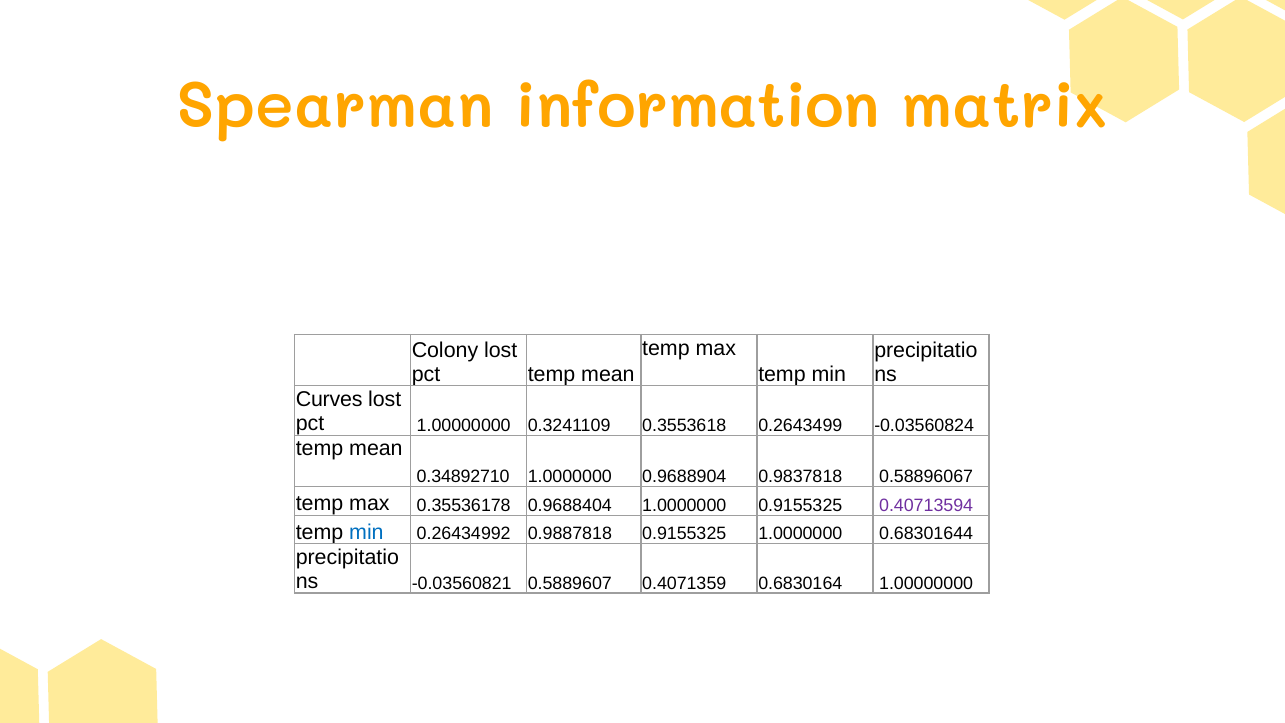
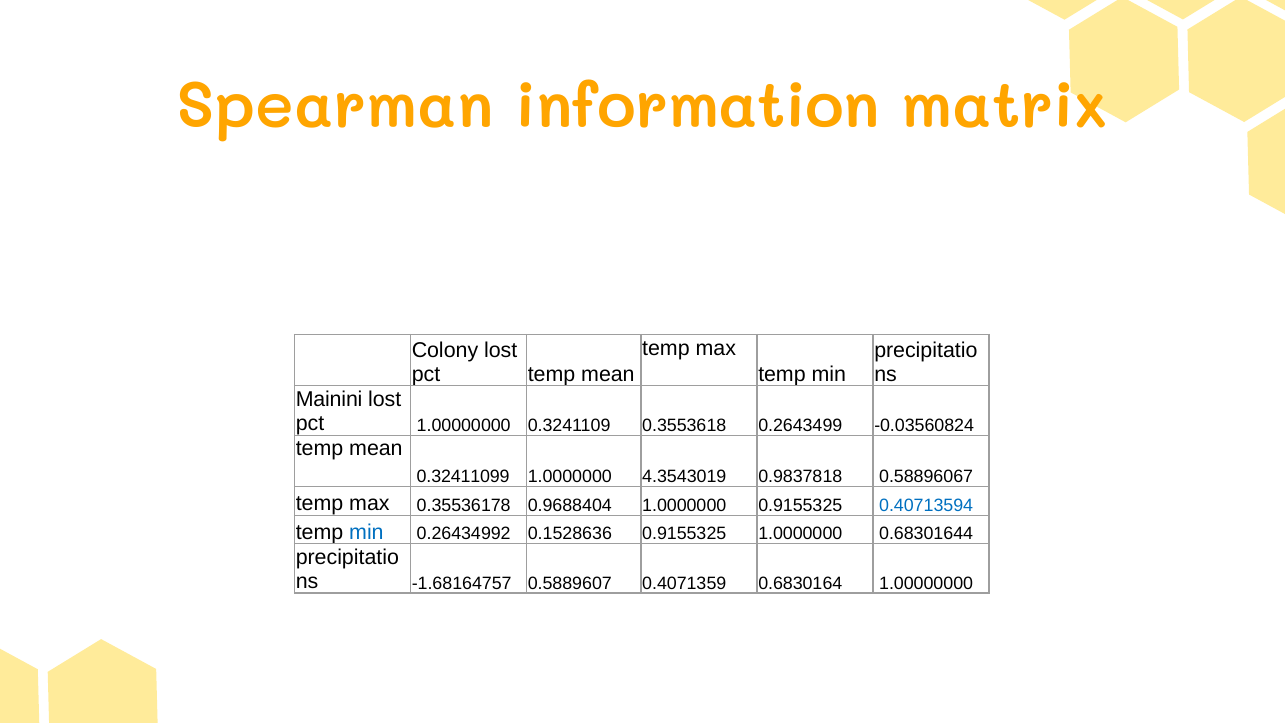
Curves: Curves -> Mainini (329, 399)
0.34892710: 0.34892710 -> 0.32411099 (463, 477)
0.9688904: 0.9688904 -> 4.3543019 (684, 477)
0.40713594 colour: purple -> blue (926, 505)
0.9887818: 0.9887818 -> 0.1528636 (570, 534)
-0.03560821: -0.03560821 -> -1.68164757 (462, 583)
